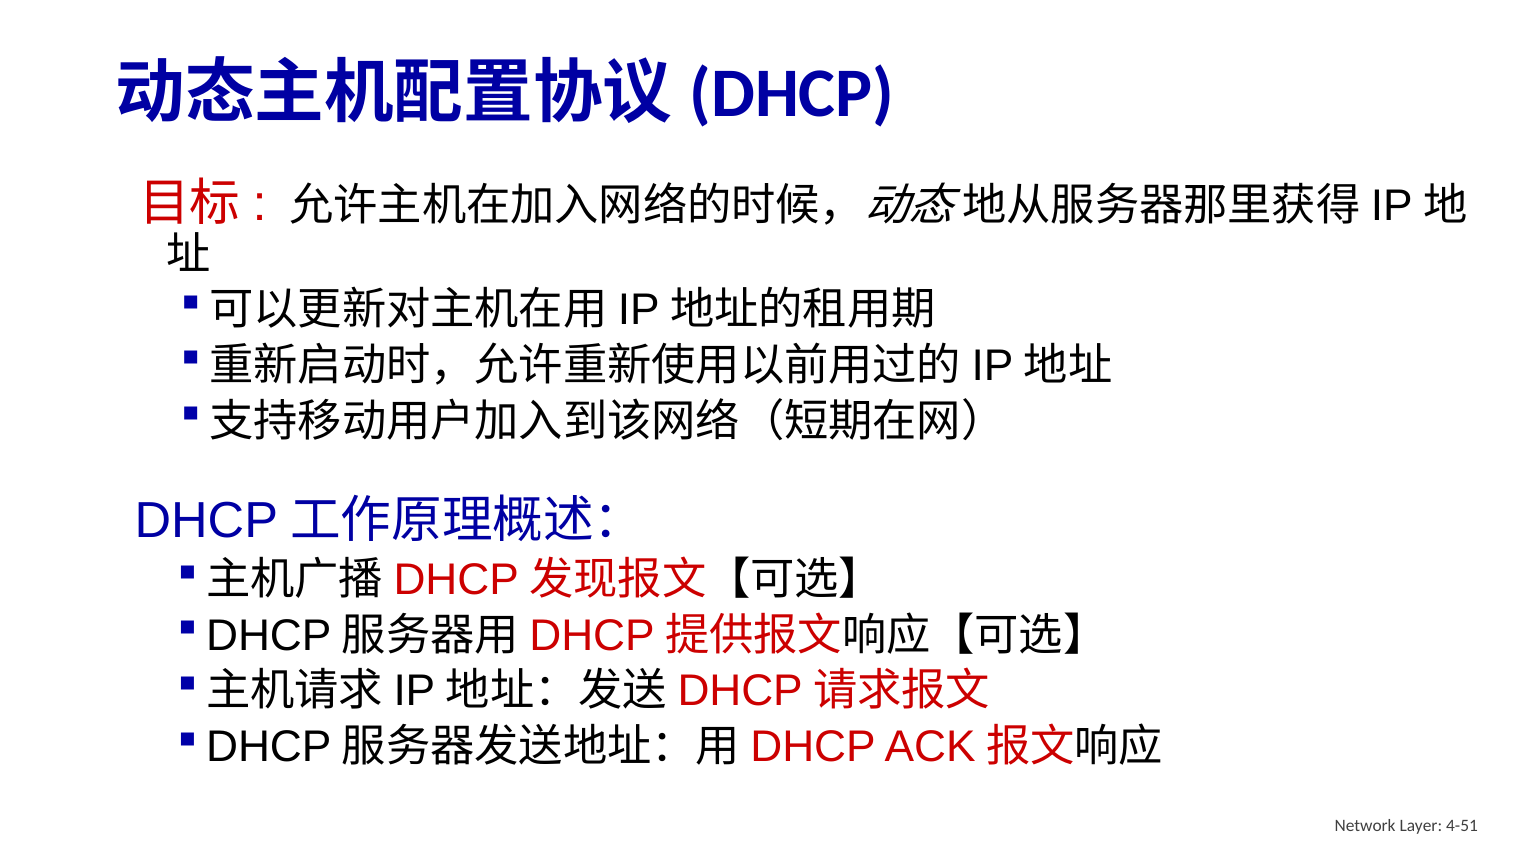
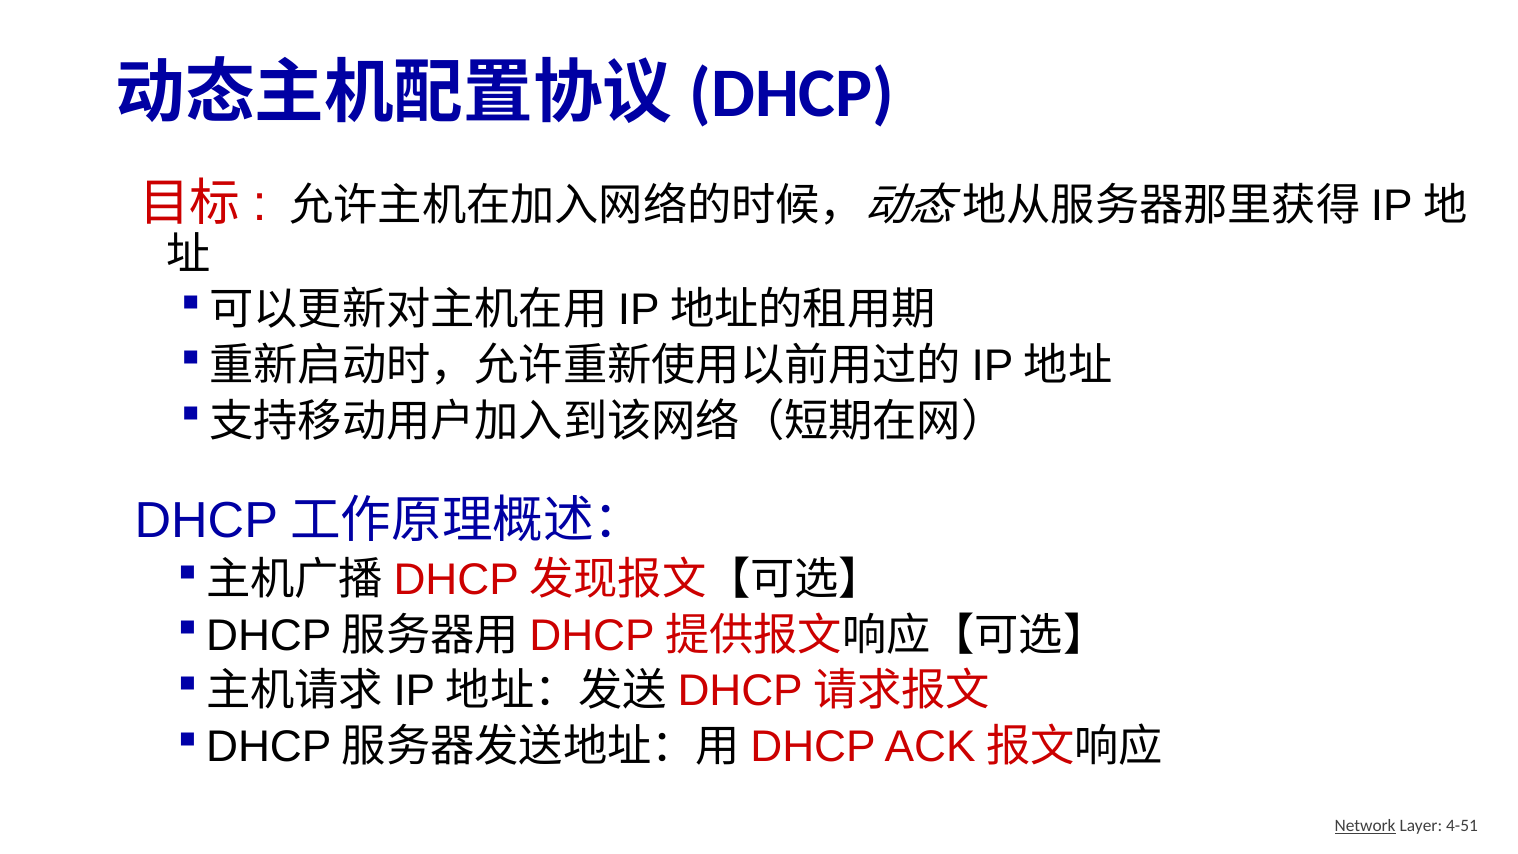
Network underline: none -> present (1365, 826)
